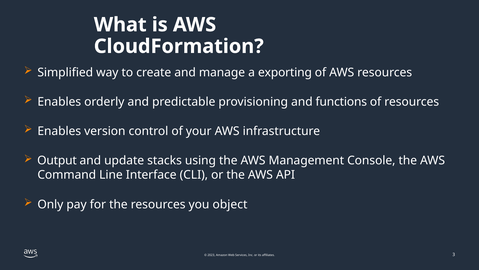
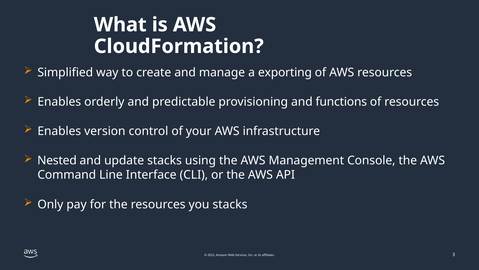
Output: Output -> Nested (57, 160)
you object: object -> stacks (230, 204)
